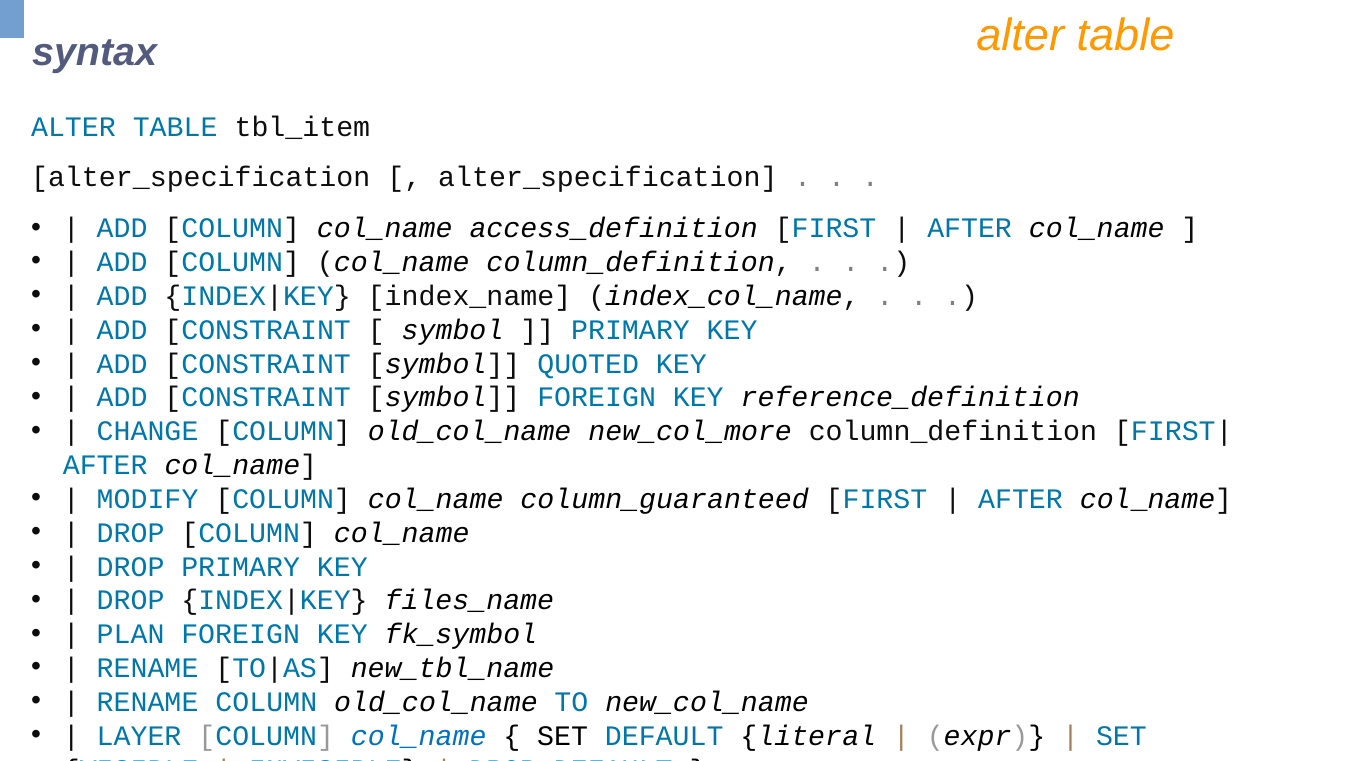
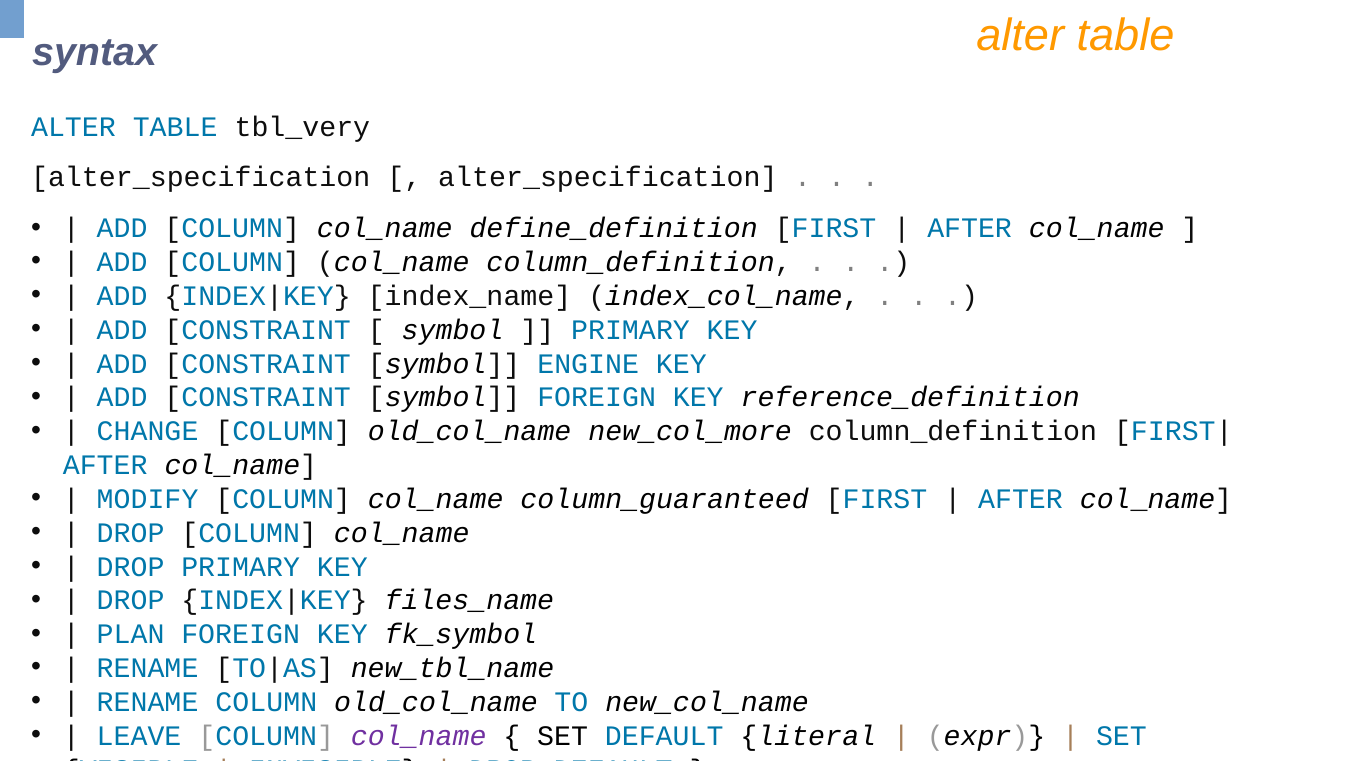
tbl_item: tbl_item -> tbl_very (302, 127)
access_definition: access_definition -> define_definition (614, 229)
QUOTED: QUOTED -> ENGINE (588, 364)
LAYER: LAYER -> LEAVE (139, 737)
col_name colour: blue -> purple (419, 737)
